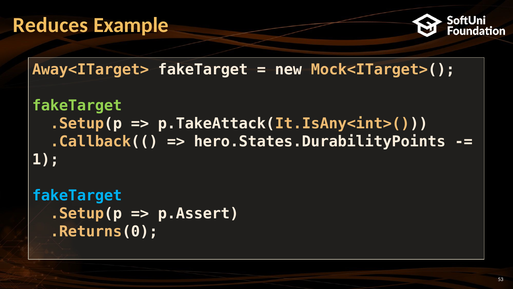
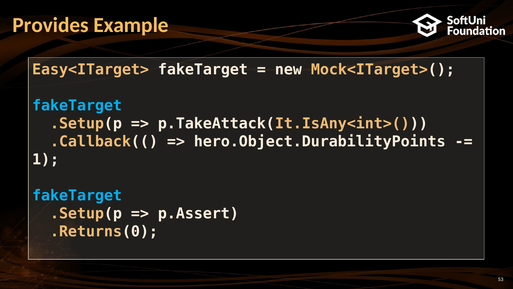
Reduces: Reduces -> Provides (51, 25)
Away<ITarget>: Away<ITarget> -> Easy<ITarget> (91, 69)
fakeTarget colour: light green -> light blue (77, 105)
hero.States.DurabilityPoints: hero.States.DurabilityPoints -> hero.Object.DurabilityPoints (320, 141)
